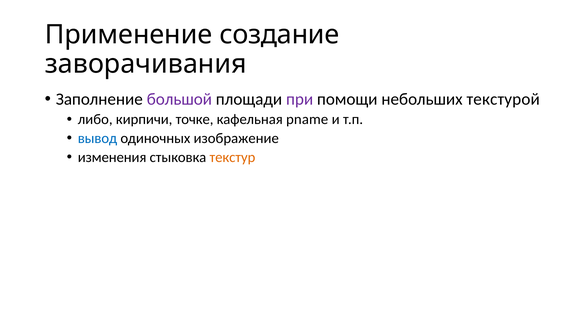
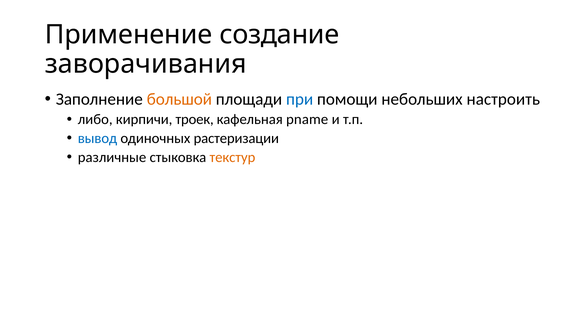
большой colour: purple -> orange (179, 99)
при colour: purple -> blue (300, 99)
текстурой: текстурой -> настроить (503, 99)
точке: точке -> троек (195, 119)
изображение: изображение -> растеризации (236, 138)
изменения: изменения -> различные (112, 157)
